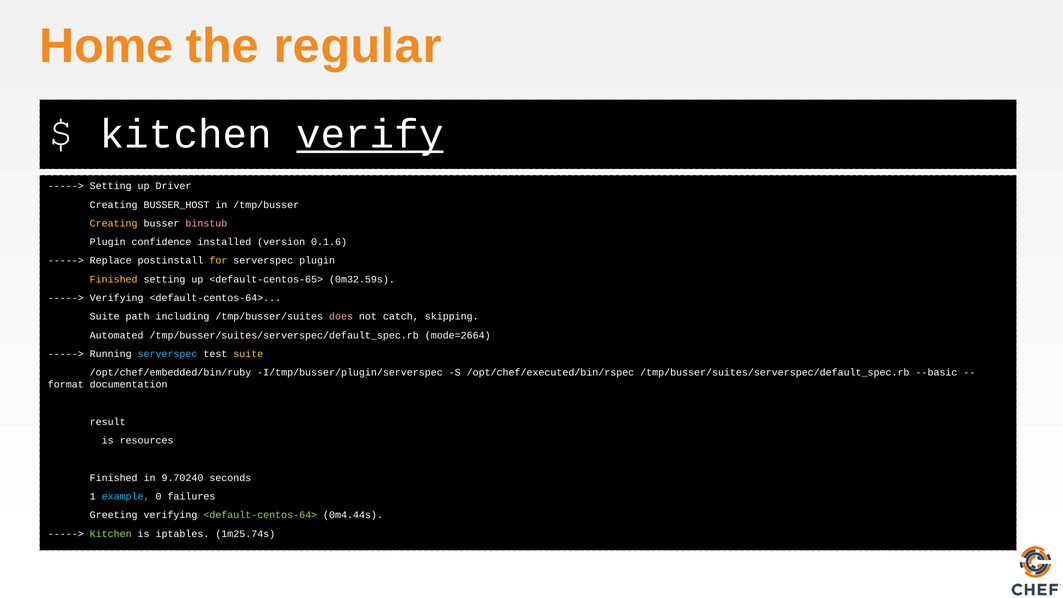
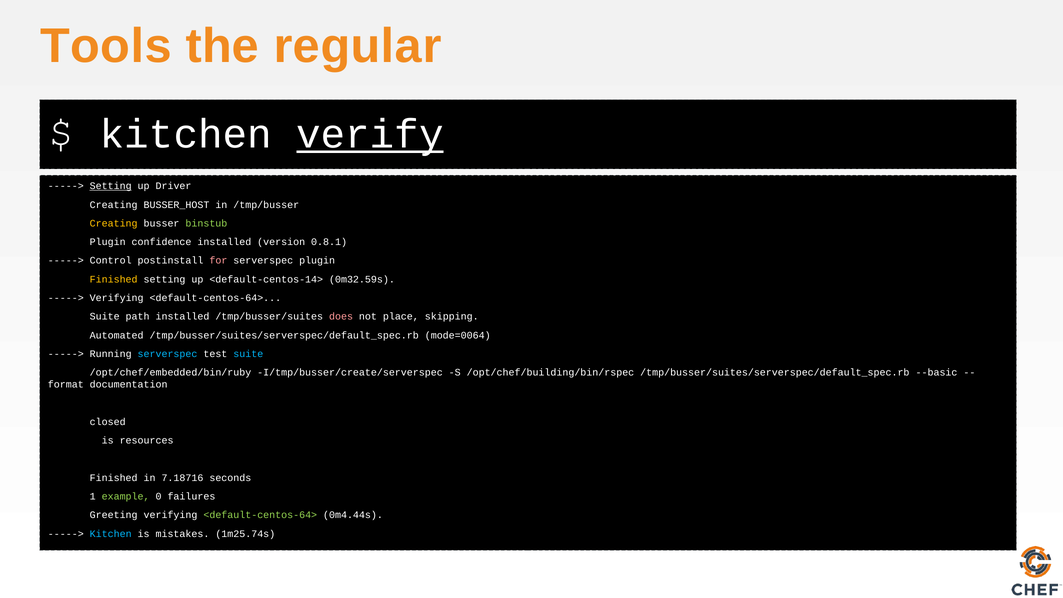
Home: Home -> Tools (106, 46)
Setting underline: none -> present (111, 186)
binstub colour: pink -> light green (206, 223)
0.1.6: 0.1.6 -> 0.8.1 (329, 242)
Replace: Replace -> Control (111, 261)
for colour: yellow -> pink (218, 261)
<default-centos-65>: <default-centos-65> -> <default-centos-14> (266, 279)
path including: including -> installed (182, 317)
catch: catch -> place (401, 317)
mode=2664: mode=2664 -> mode=0064 (458, 335)
suite colour: yellow -> light blue (248, 354)
I/tmp/busser/plugin/serverspec: I/tmp/busser/plugin/serverspec -> I/tmp/busser/create/serverspec (350, 373)
/opt/chef/executed/bin/rspec: /opt/chef/executed/bin/rspec -> /opt/chef/building/bin/rspec (550, 373)
result: result -> closed (108, 422)
9.70240: 9.70240 -> 7.18716 (182, 478)
example colour: light blue -> light green (126, 496)
Kitchen colour: light green -> light blue (111, 534)
iptables: iptables -> mistakes (182, 534)
